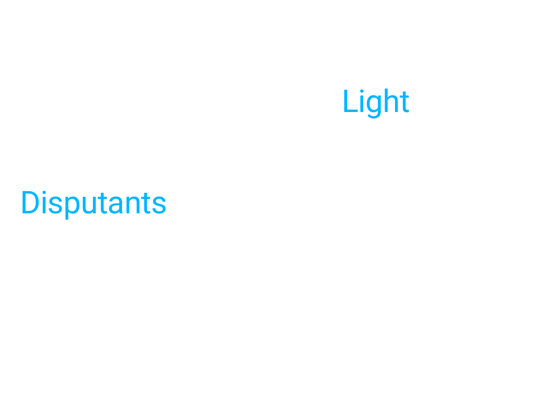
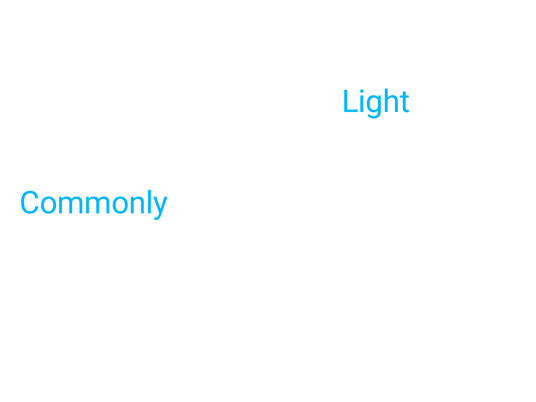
Disputants: Disputants -> Commonly (94, 203)
